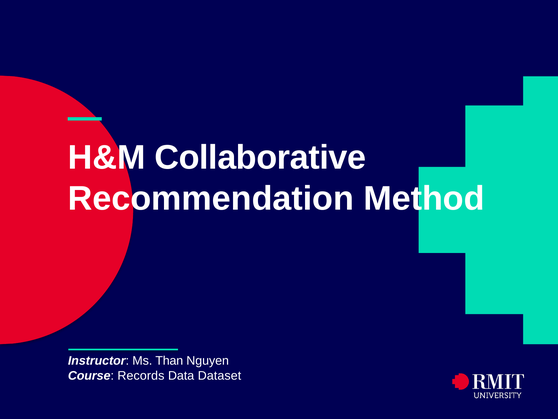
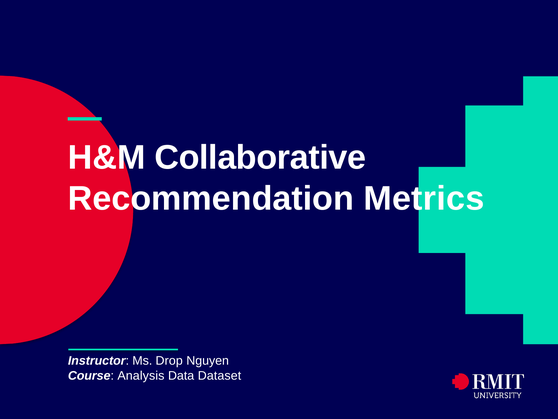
Method: Method -> Metrics (424, 198)
Than: Than -> Drop (169, 360)
Records: Records -> Analysis (141, 375)
